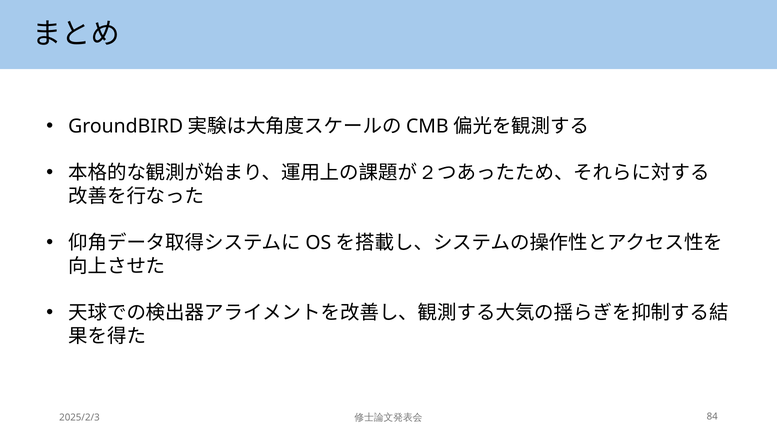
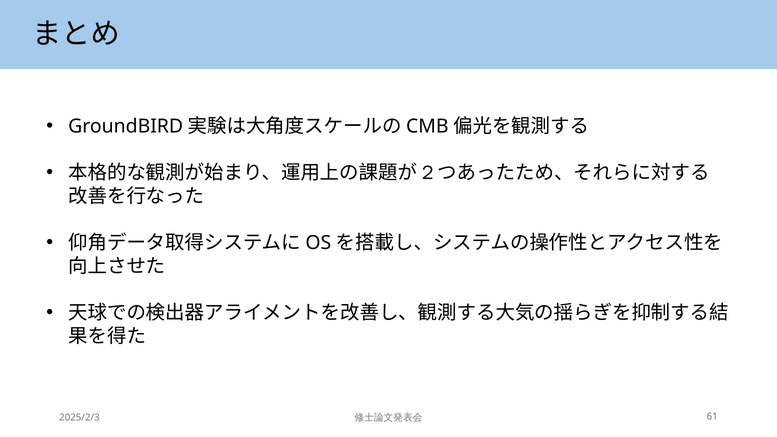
84: 84 -> 61 (712, 417)
